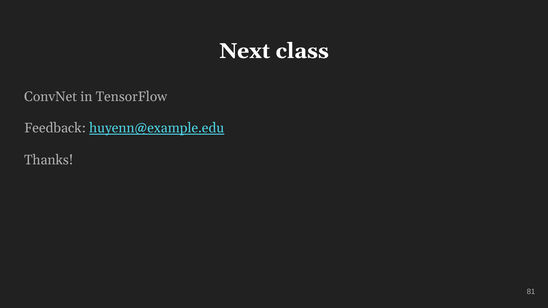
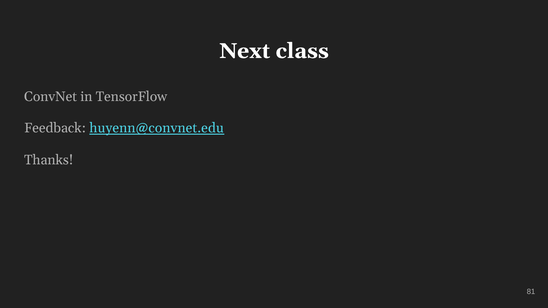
huyenn@example.edu: huyenn@example.edu -> huyenn@convnet.edu (157, 128)
